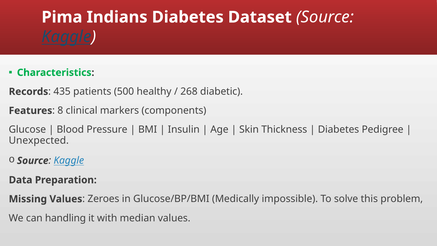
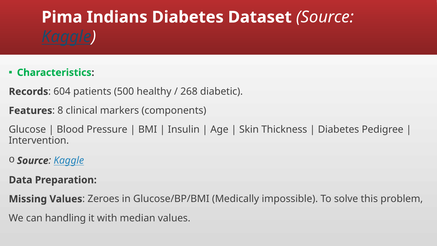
435: 435 -> 604 (62, 92)
Unexpected: Unexpected -> Intervention (39, 140)
